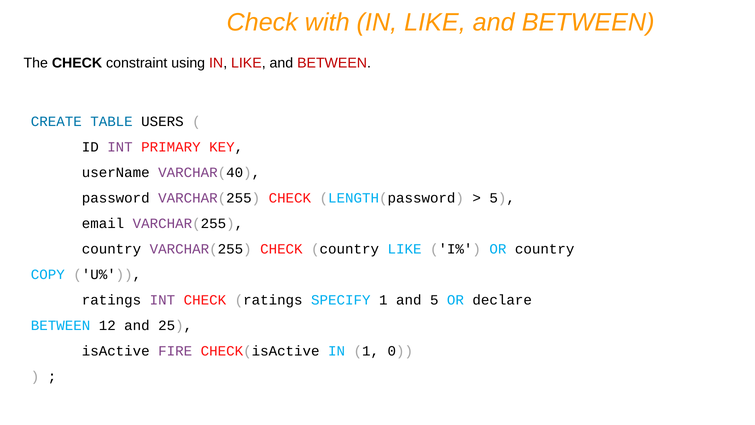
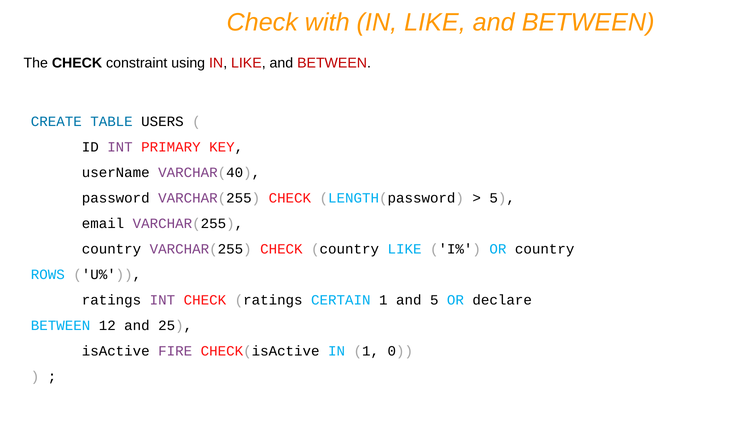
COPY: COPY -> ROWS (48, 275)
SPECIFY: SPECIFY -> CERTAIN (341, 300)
